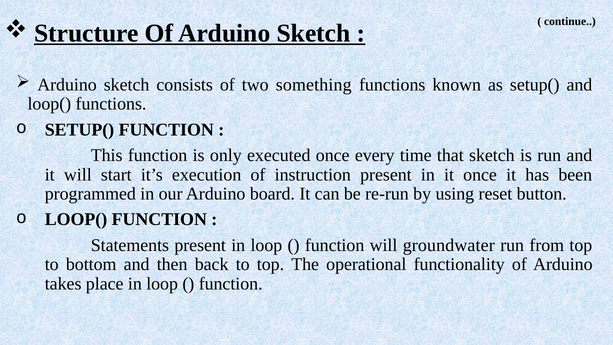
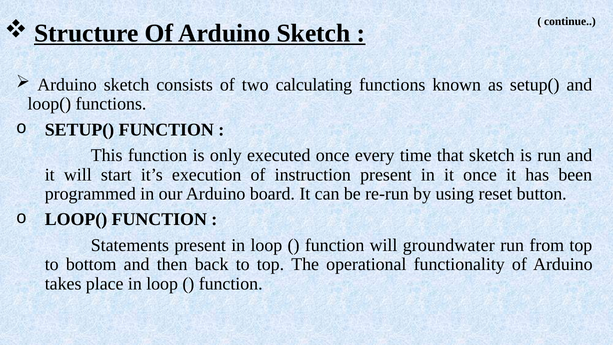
something: something -> calculating (314, 85)
